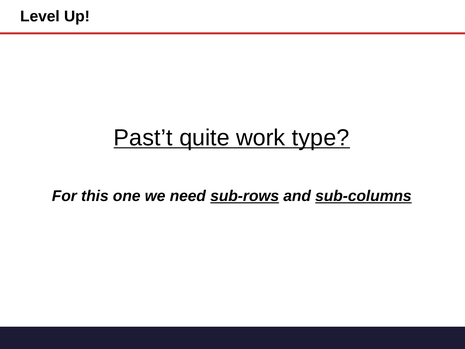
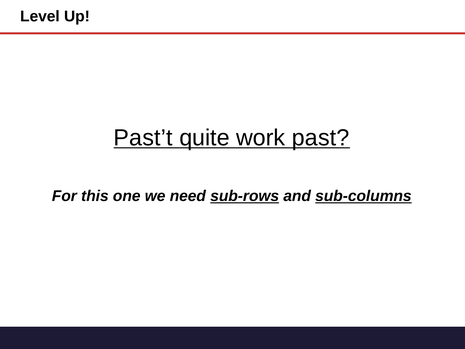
type: type -> past (321, 138)
